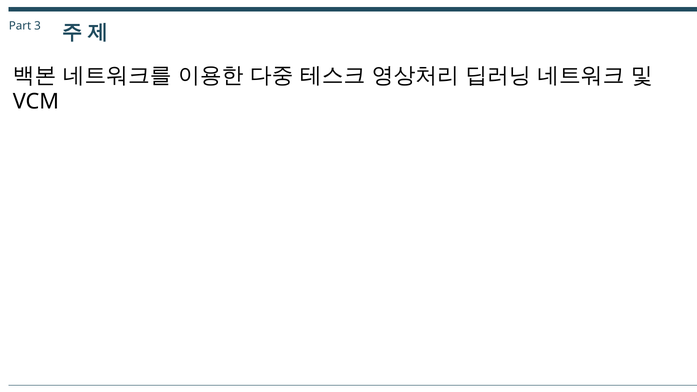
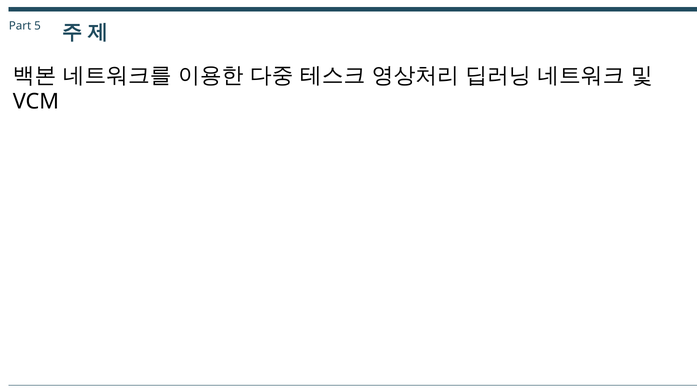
3: 3 -> 5 (38, 26)
